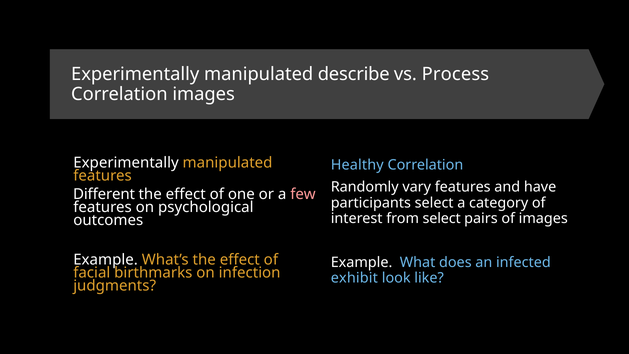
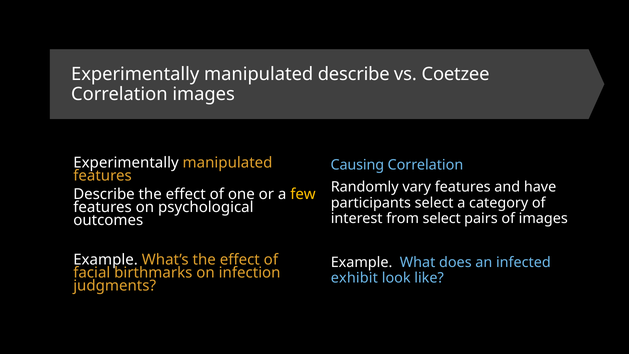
Process: Process -> Coetzee (456, 74)
Healthy: Healthy -> Causing (357, 165)
Different: Different -> Describe (104, 194)
few colour: pink -> yellow (303, 194)
